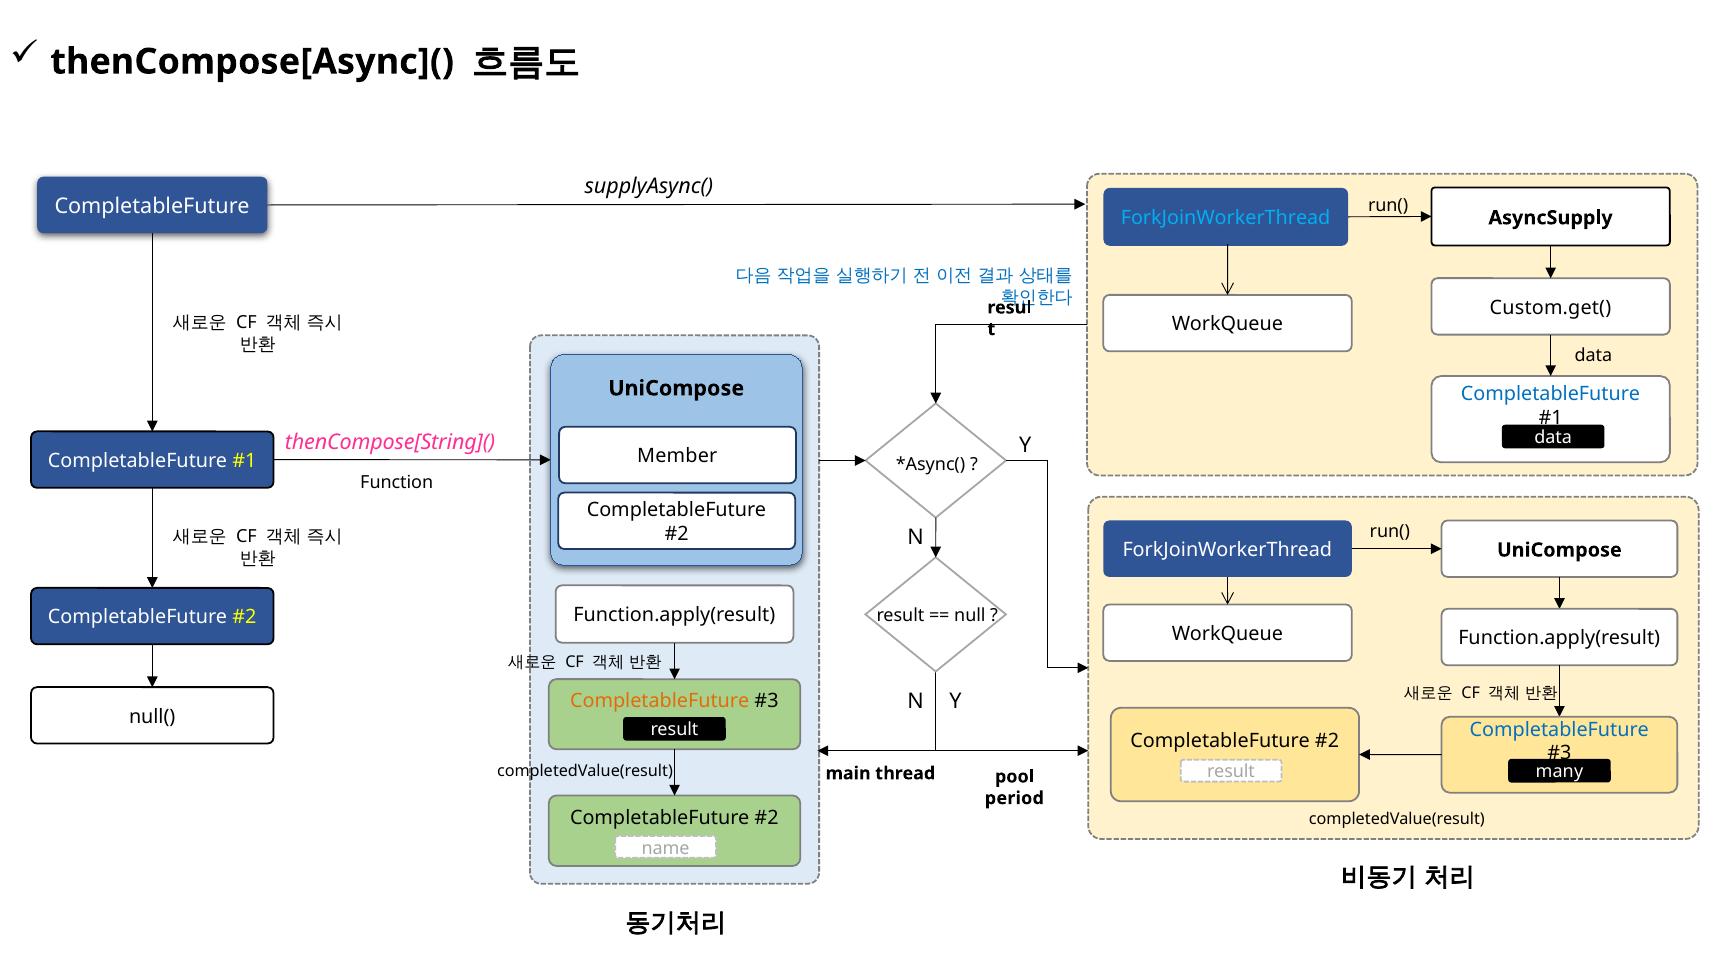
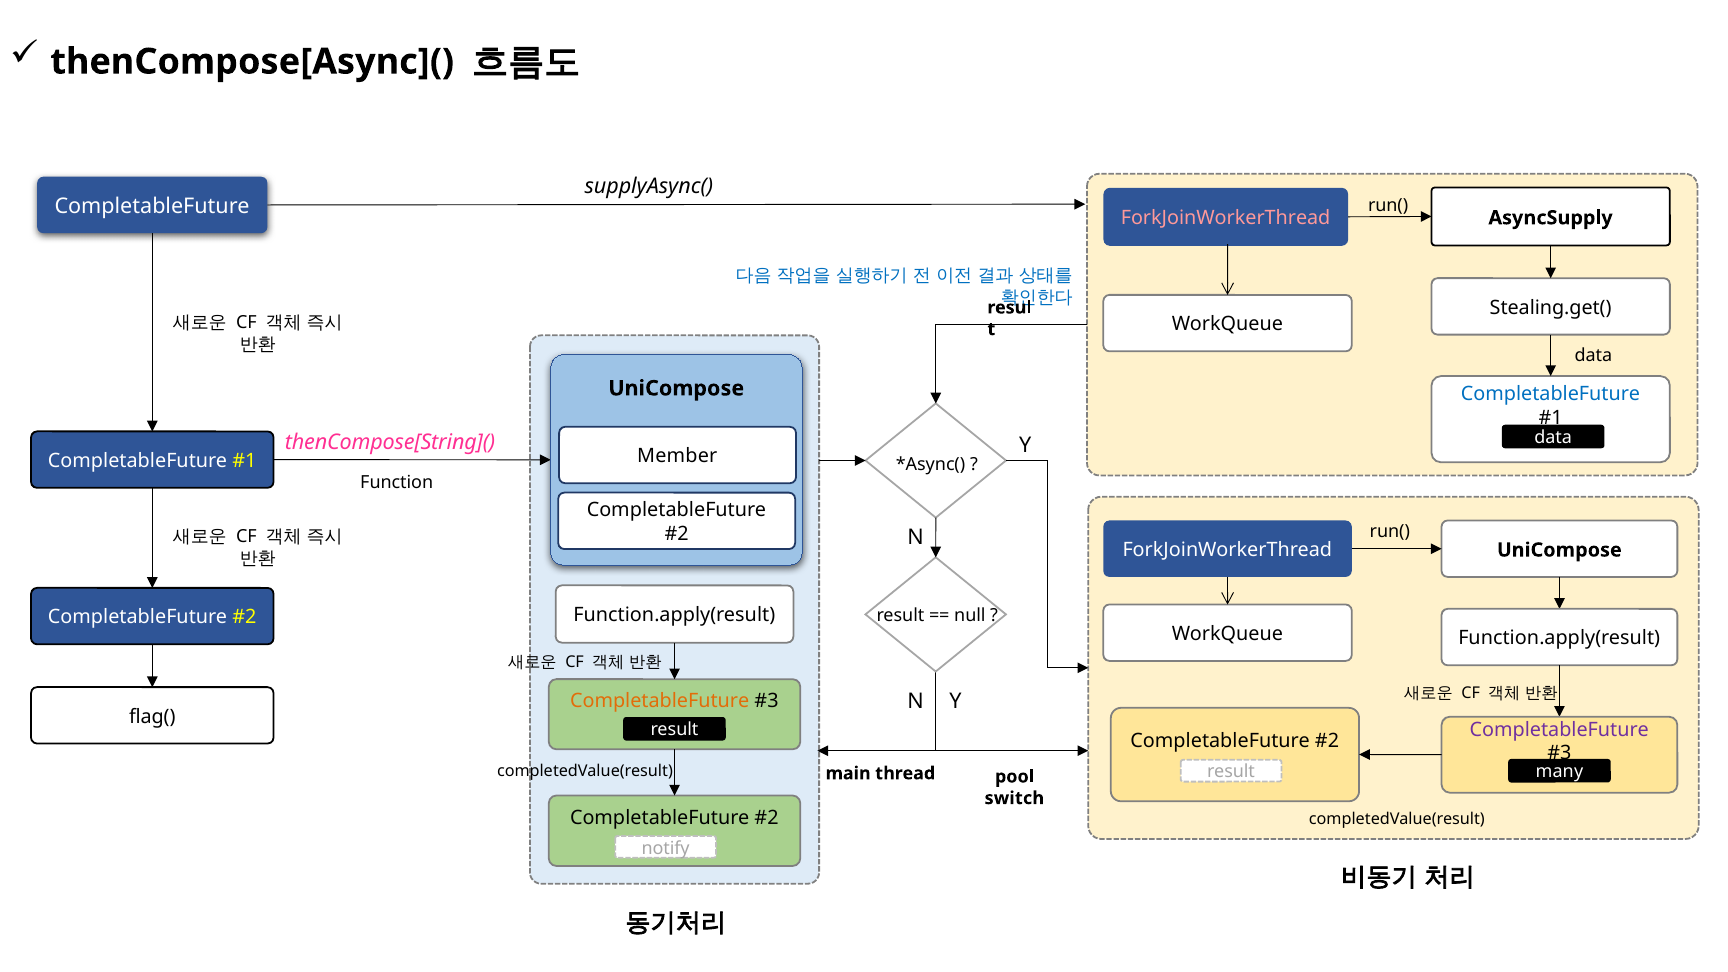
ForkJoinWorkerThread colour: light blue -> pink (1226, 218)
Custom.get(: Custom.get( -> Stealing.get( (1551, 308)
null(: null( -> flag( (152, 717)
CompletableFuture colour: blue -> purple (1559, 730)
period: period -> switch (1014, 798)
name: name -> notify (666, 848)
